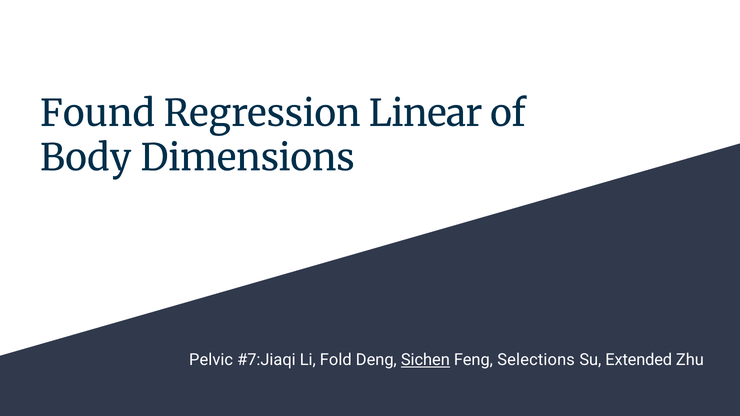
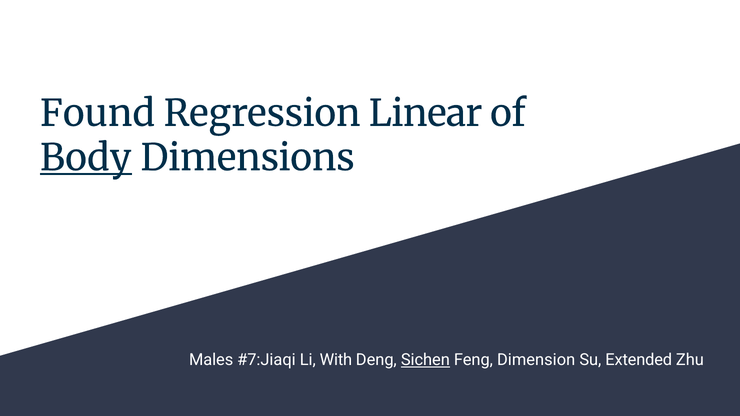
Body underline: none -> present (86, 158)
Pelvic: Pelvic -> Males (211, 360)
Fold: Fold -> With (336, 360)
Selections: Selections -> Dimension (536, 360)
